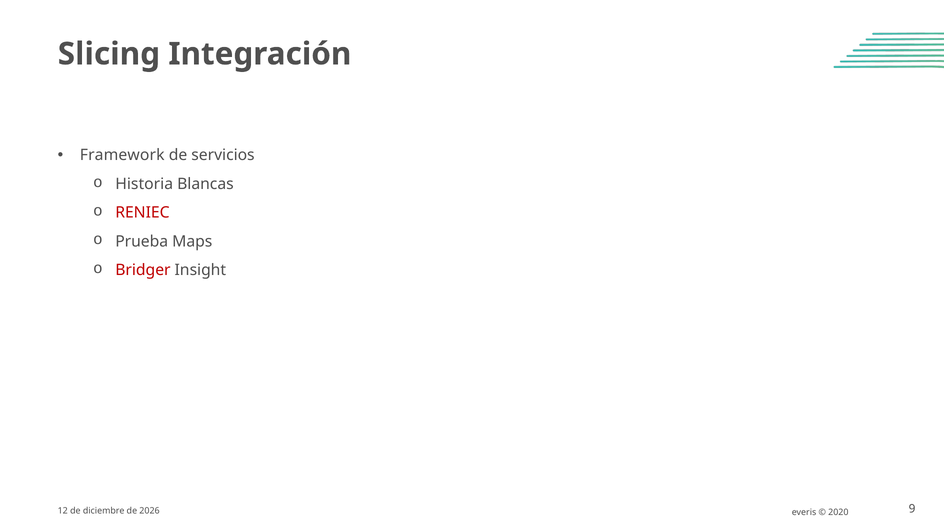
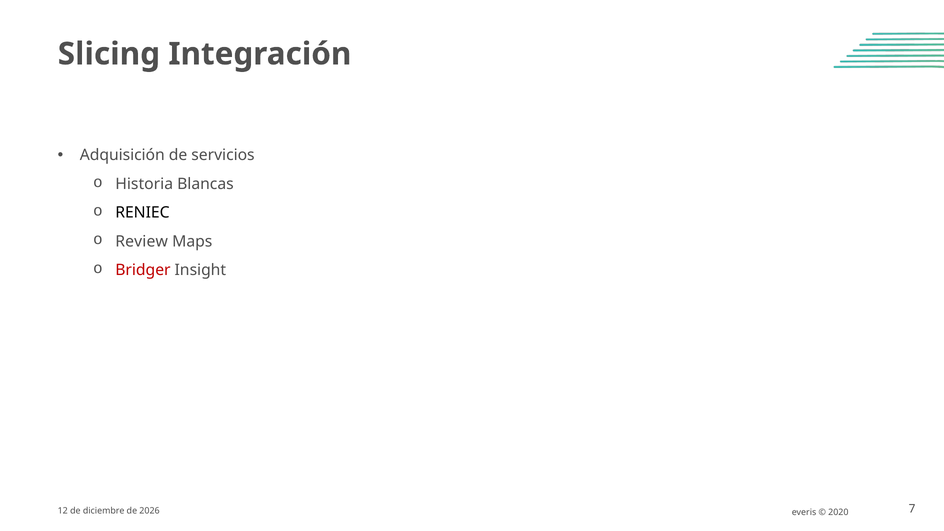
Framework: Framework -> Adquisición (122, 155)
RENIEC colour: red -> black (142, 213)
Prueba: Prueba -> Review (142, 241)
9: 9 -> 7 (912, 509)
